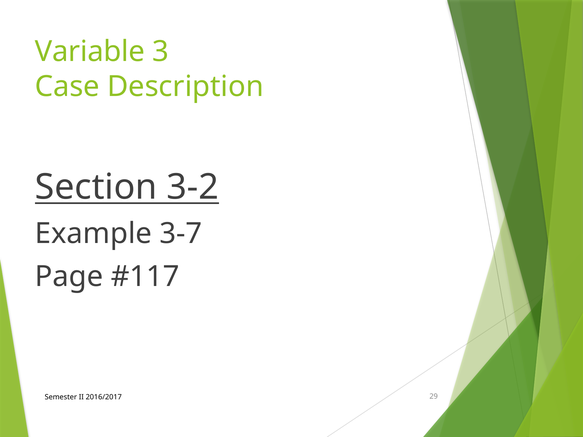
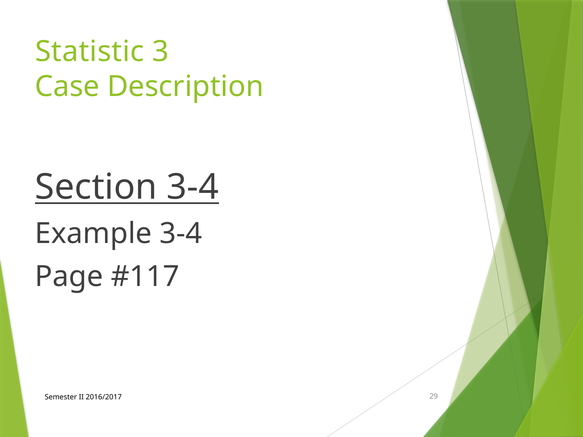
Variable: Variable -> Statistic (90, 52)
Section 3-2: 3-2 -> 3-4 (193, 187)
Example 3-7: 3-7 -> 3-4 (181, 234)
